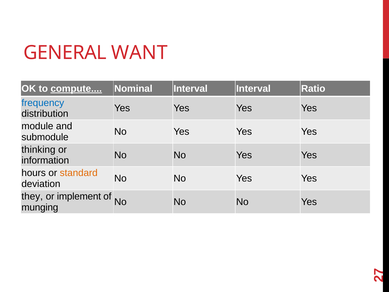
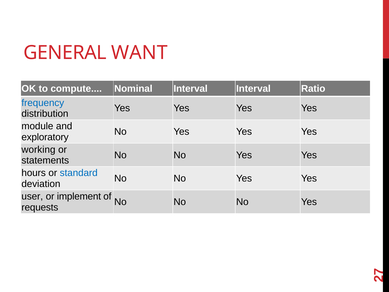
compute underline: present -> none (76, 89)
submodule: submodule -> exploratory (45, 137)
thinking: thinking -> working (38, 149)
information: information -> statements (45, 160)
standard colour: orange -> blue (79, 173)
they: they -> user (32, 196)
munging: munging -> requests (40, 207)
